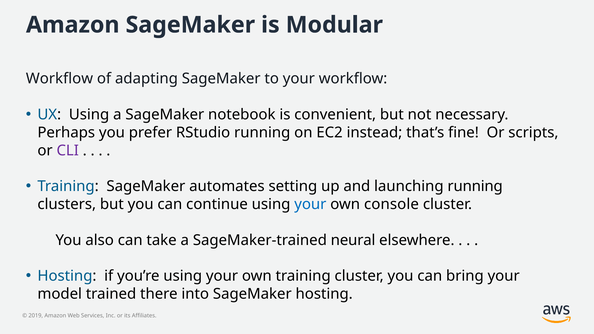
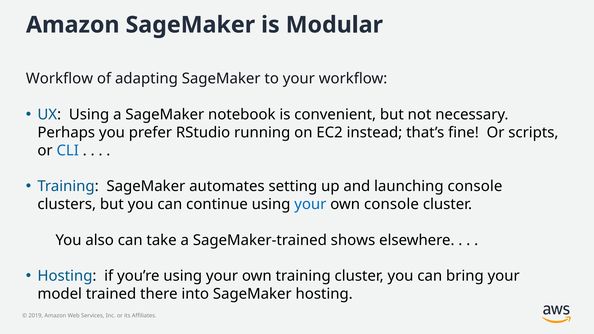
CLI colour: purple -> blue (68, 150)
launching running: running -> console (475, 186)
neural: neural -> shows (353, 240)
